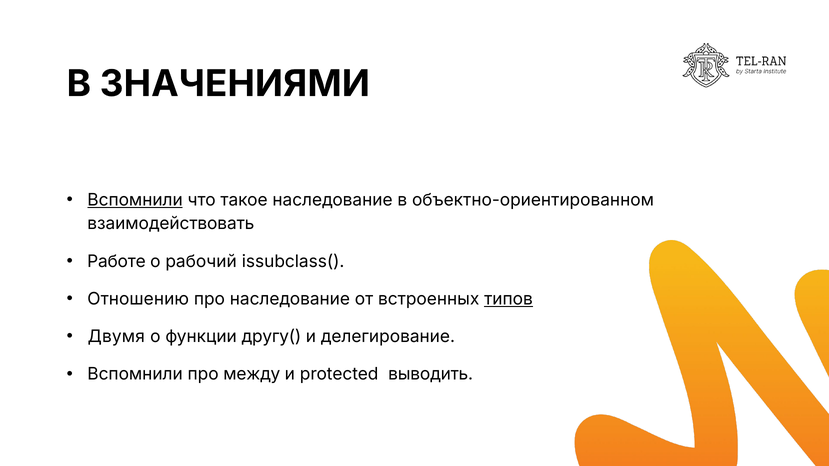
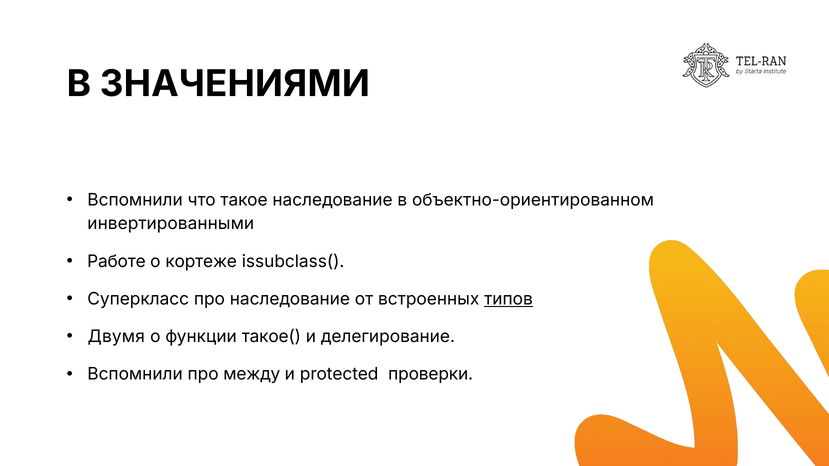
Вспомнили underline: present -> none (135, 200)
взаимодействовать: взаимодействовать -> инвертированными (171, 224)
рабочий: рабочий -> кортеже (201, 262)
Отношению: Отношению -> Суперкласс (138, 299)
другу(: другу( -> такое( (271, 337)
выводить: выводить -> проверки (431, 375)
